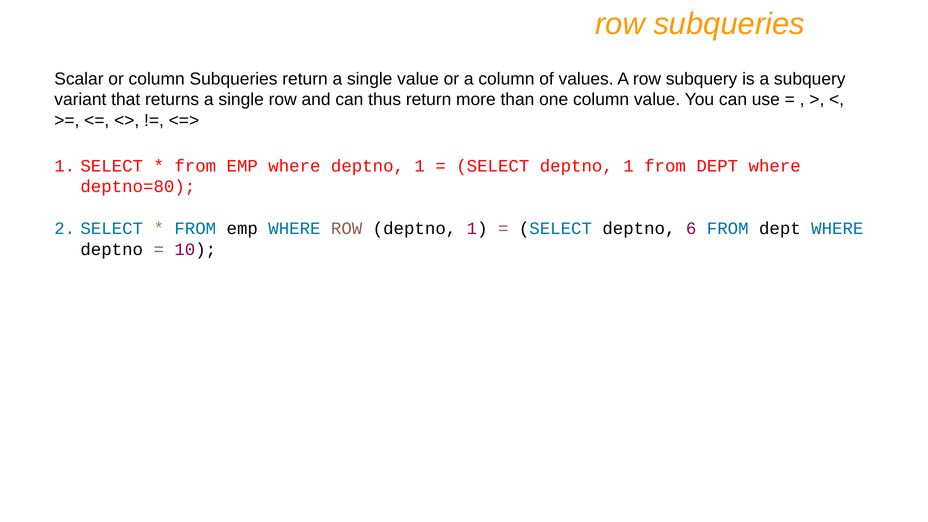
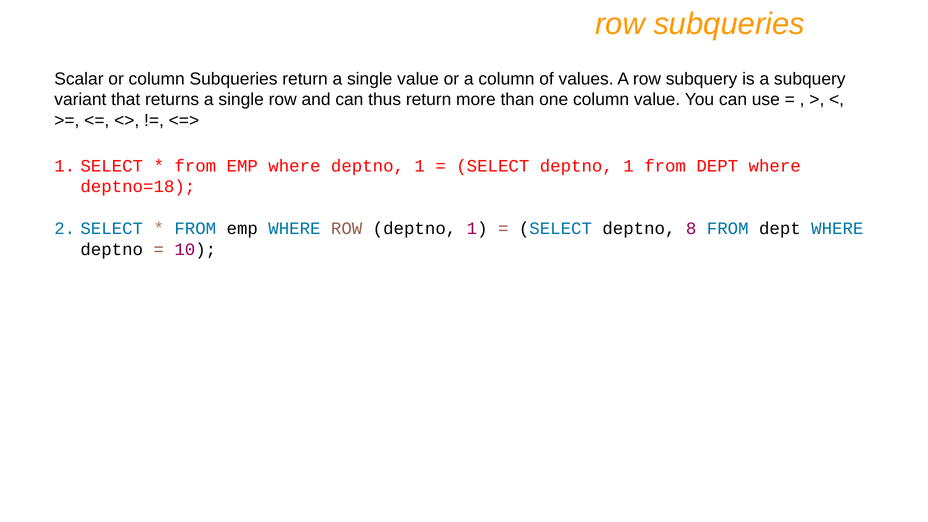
deptno=80: deptno=80 -> deptno=18 (138, 187)
6: 6 -> 8 (691, 228)
